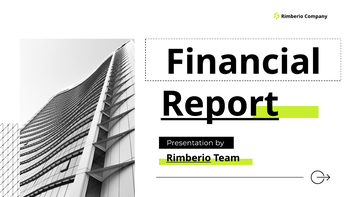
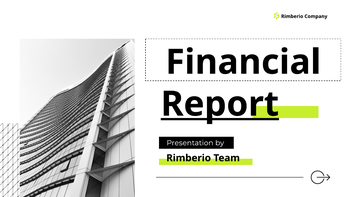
Rimberio underline: present -> none (189, 158)
